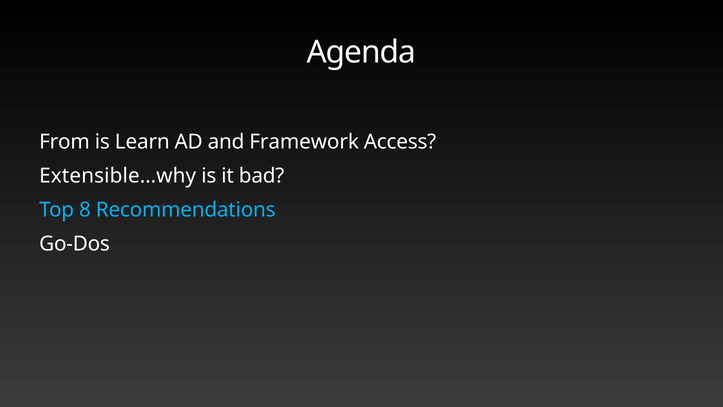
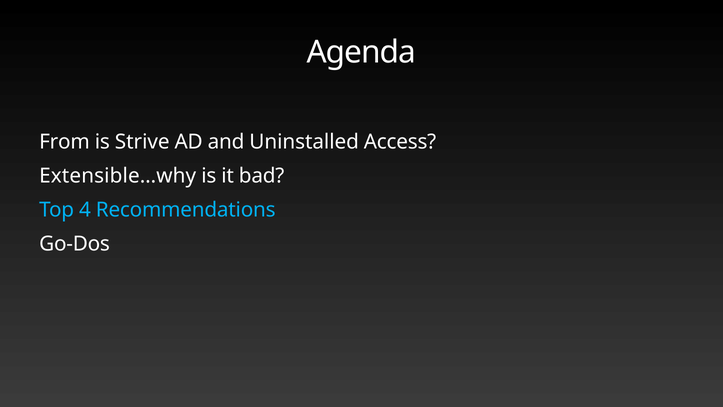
Learn: Learn -> Strive (142, 142)
Framework: Framework -> Uninstalled (304, 142)
8: 8 -> 4 (85, 210)
